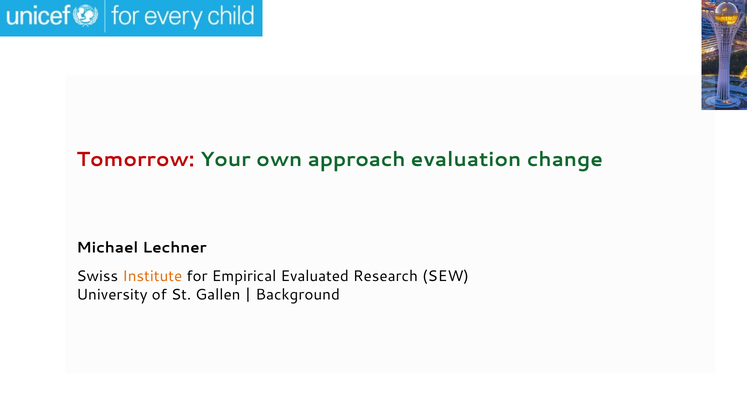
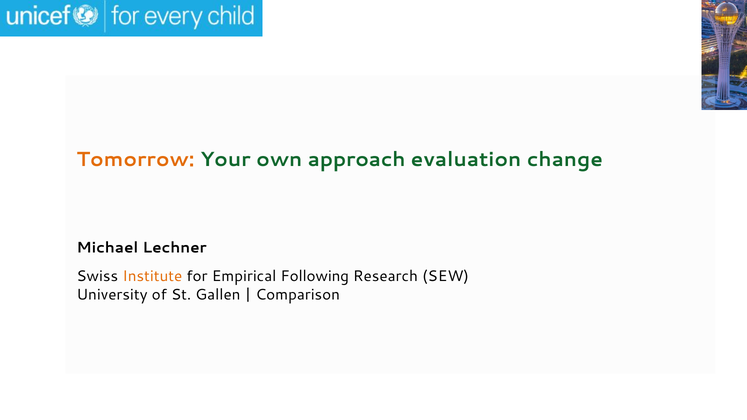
Tomorrow colour: red -> orange (135, 160)
Evaluated: Evaluated -> Following (315, 277)
Background: Background -> Comparison (298, 295)
